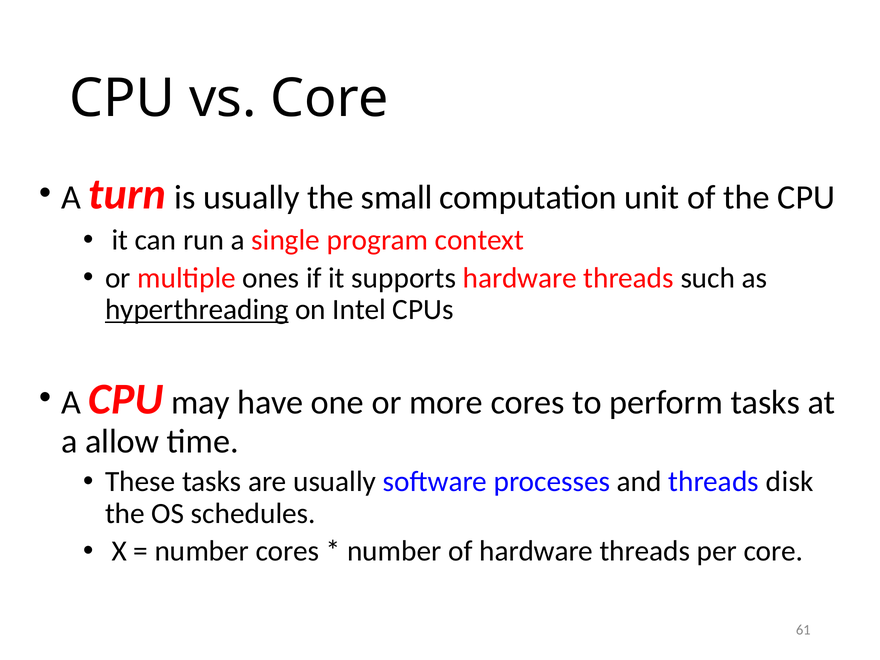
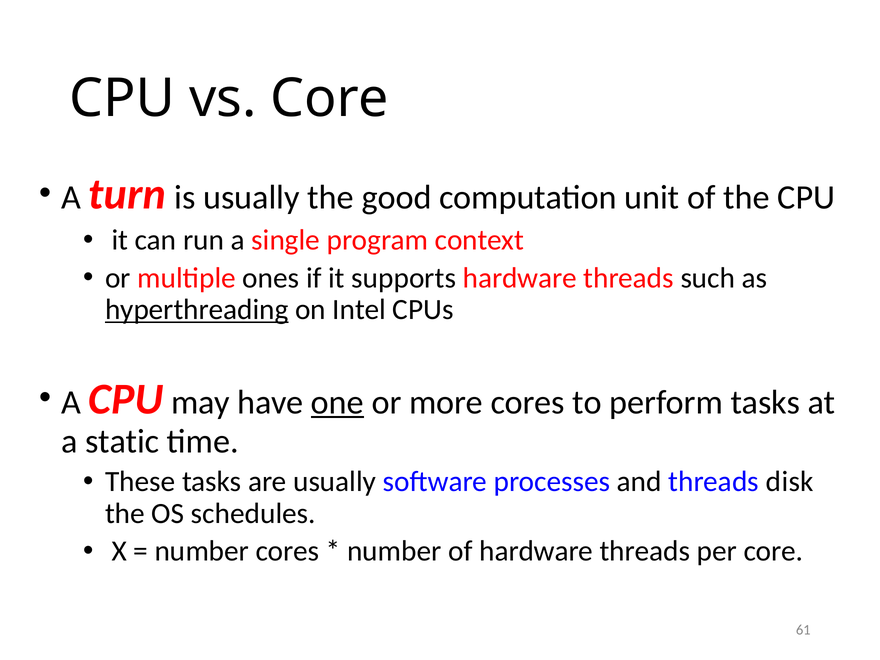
small: small -> good (397, 198)
one underline: none -> present (337, 402)
allow: allow -> static (122, 441)
